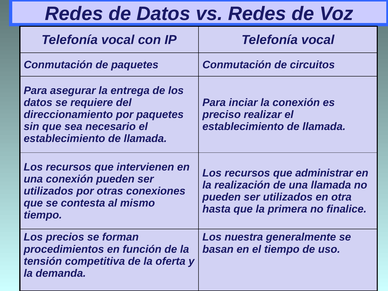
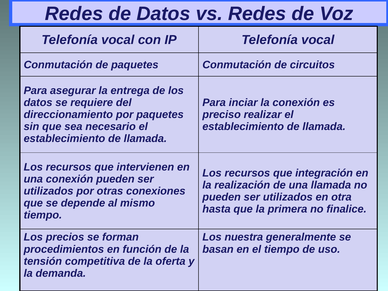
administrar: administrar -> integración (324, 173)
contesta: contesta -> depende (83, 203)
